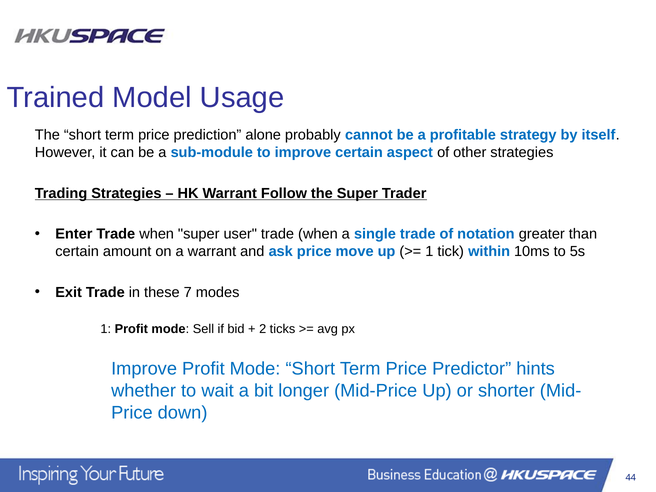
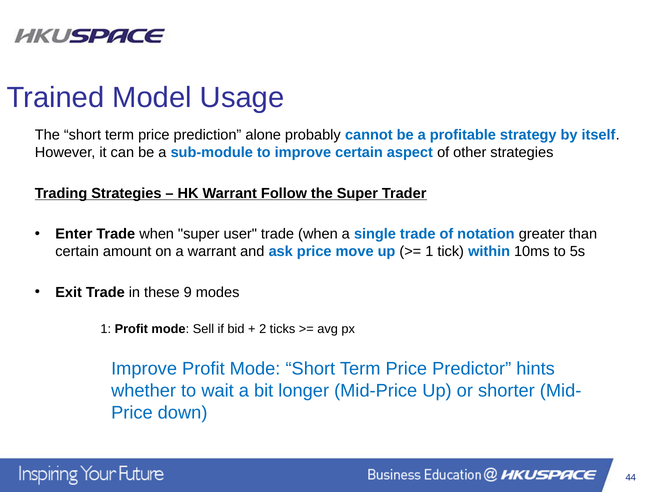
7: 7 -> 9 (188, 292)
